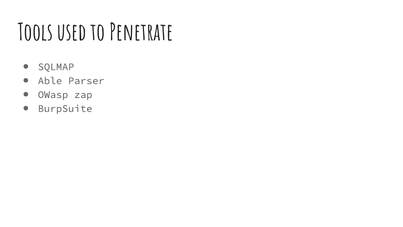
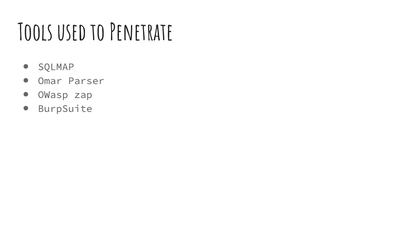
Able: Able -> Omar (50, 81)
